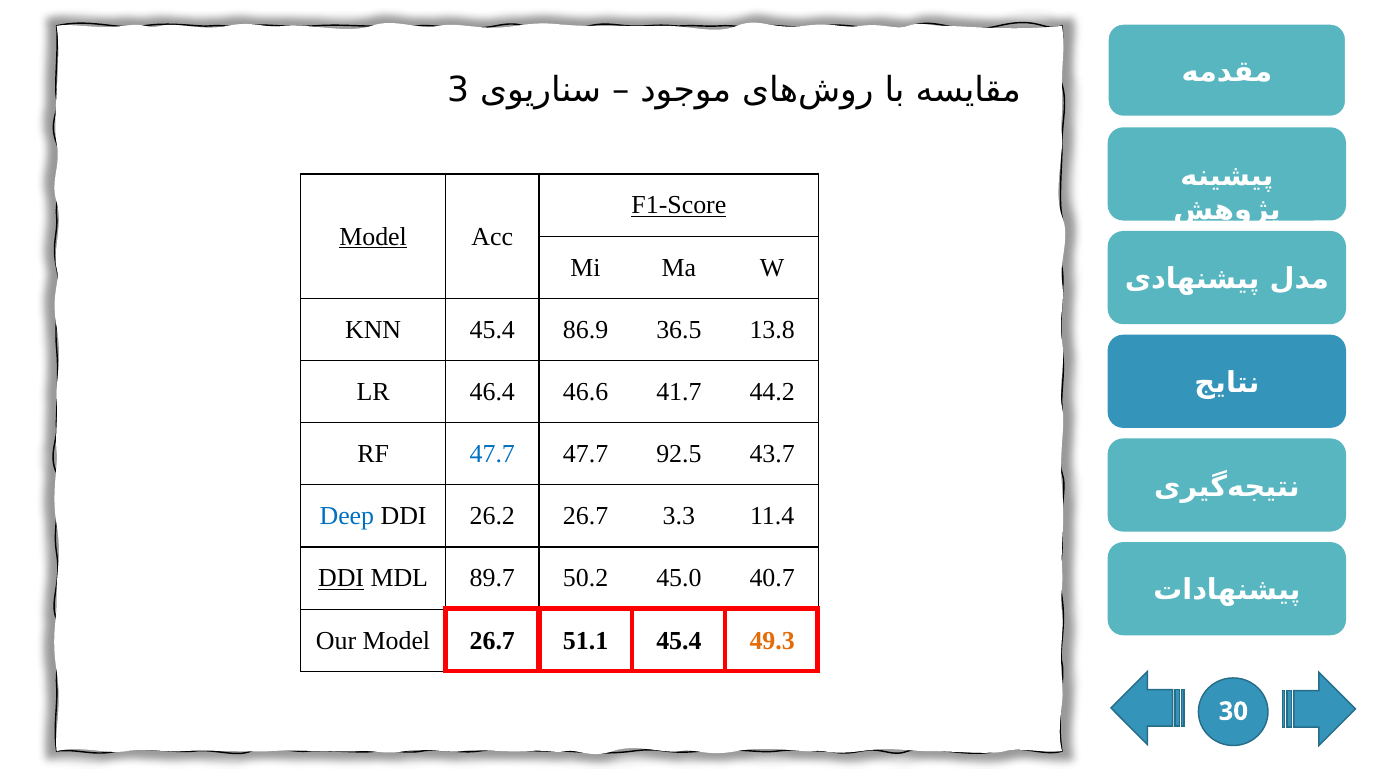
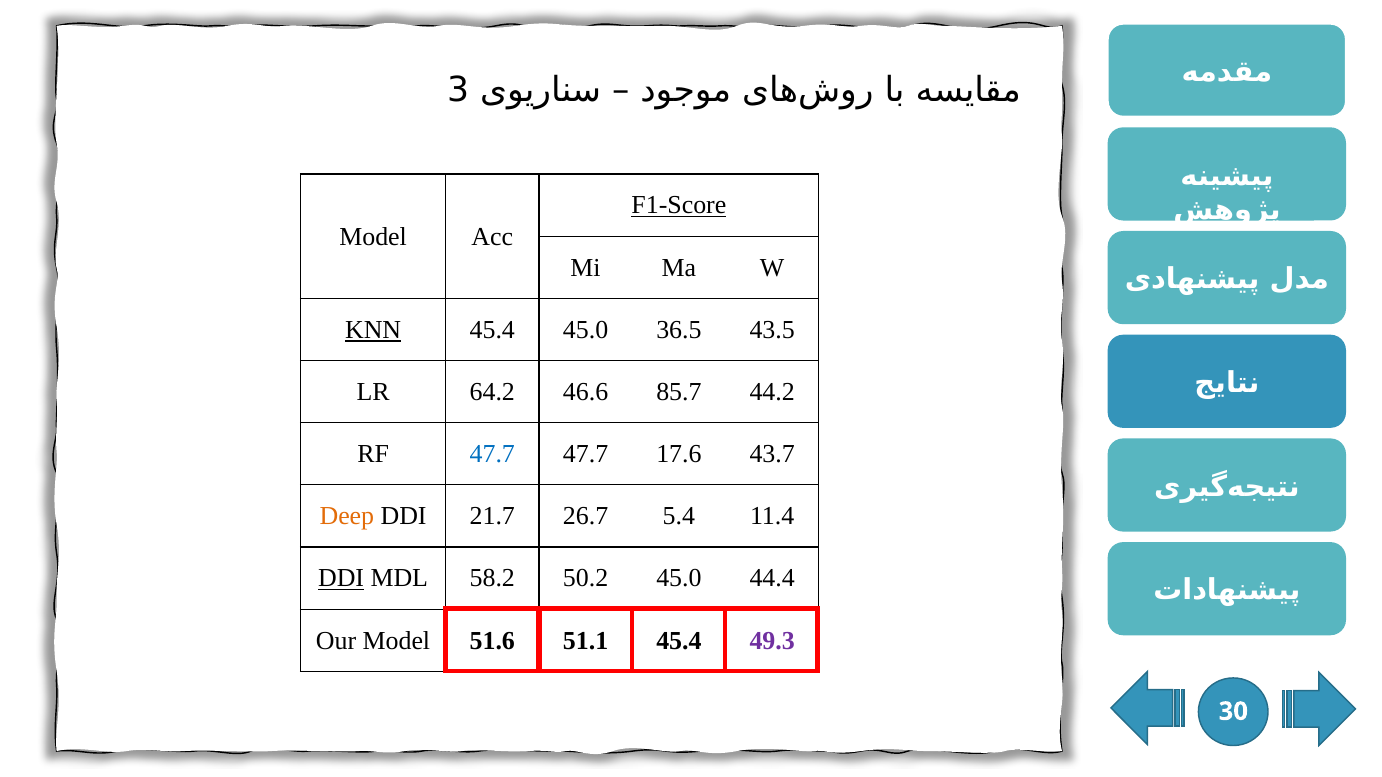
Model underline: present -> none (373, 237)
KNN underline: none -> present (373, 330)
45.4 86.9: 86.9 -> 45.0 (586, 330)
13.8: 13.8 -> 43.5 (772, 330)
46.4: 46.4 -> 64.2 (492, 392)
41.7: 41.7 -> 85.7 (679, 392)
92.5: 92.5 -> 17.6 (679, 454)
Deep colour: blue -> orange (347, 516)
26.2: 26.2 -> 21.7 (492, 516)
3.3: 3.3 -> 5.4 (679, 516)
89.7: 89.7 -> 58.2 (492, 579)
40.7: 40.7 -> 44.4 (772, 579)
Model 26.7: 26.7 -> 51.6 (492, 641)
49.3 colour: orange -> purple (772, 641)
